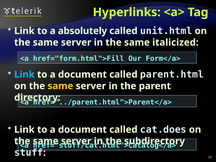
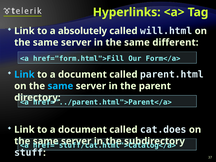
unit.html: unit.html -> will.html (166, 31)
italicized: italicized -> different (175, 42)
same colour: yellow -> light blue (60, 86)
